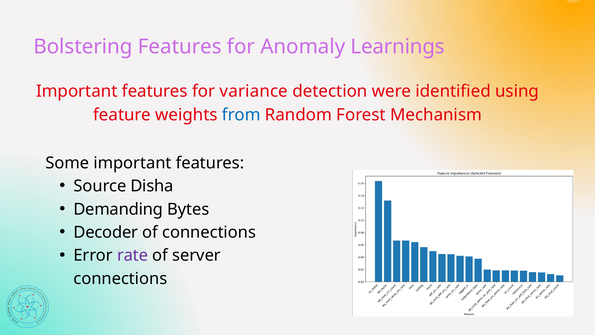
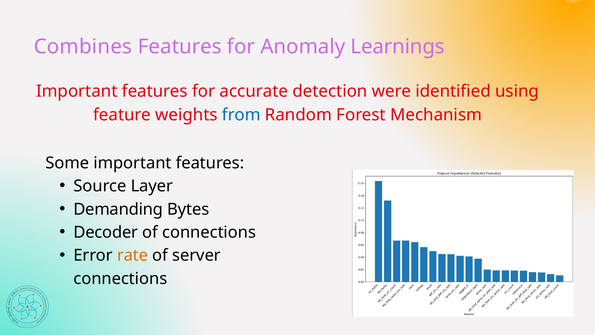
Bolstering: Bolstering -> Combines (83, 47)
variance: variance -> accurate (254, 91)
Disha: Disha -> Layer (152, 186)
rate colour: purple -> orange (133, 255)
